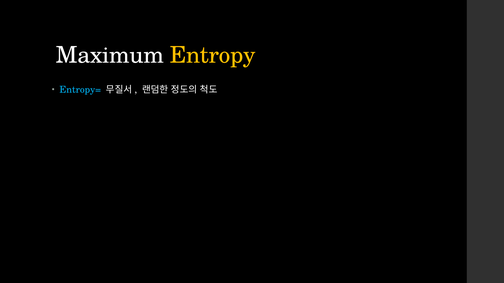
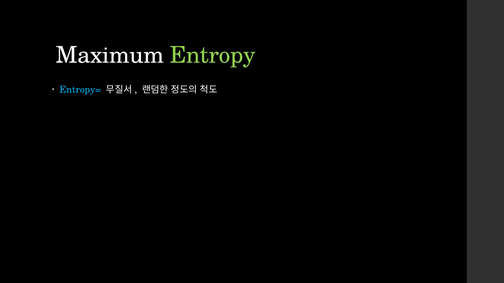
Entropy colour: yellow -> light green (213, 55)
